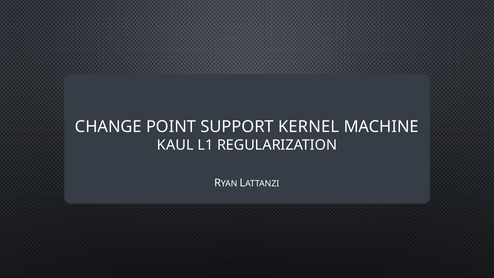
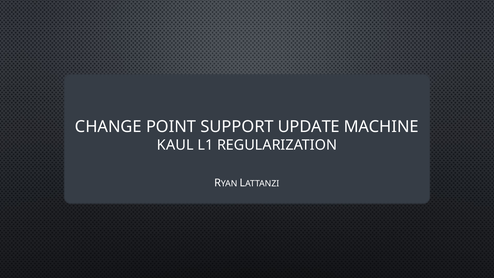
KERNEL: KERNEL -> UPDATE (309, 127)
